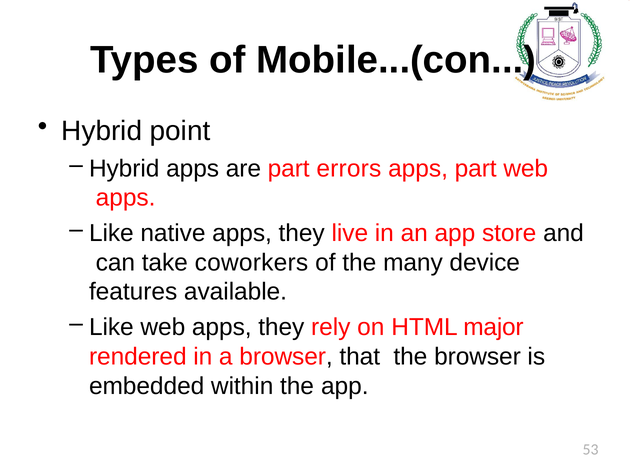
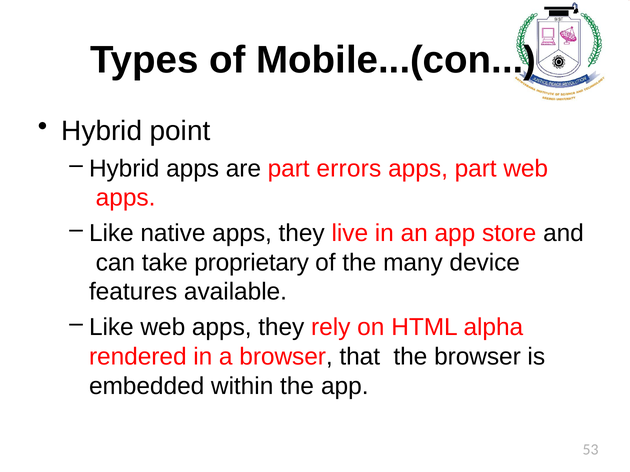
coworkers: coworkers -> proprietary (252, 263)
major: major -> alpha (493, 328)
